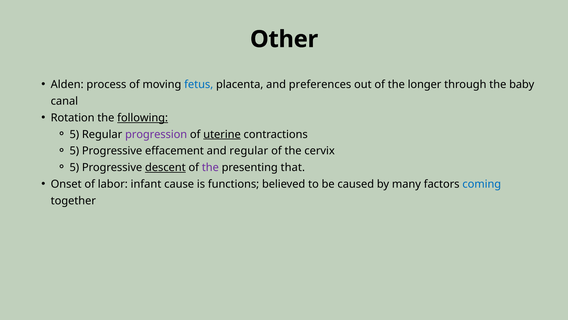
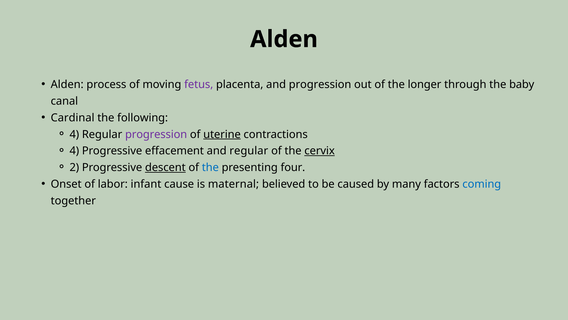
Other: Other -> Alden (284, 39)
fetus colour: blue -> purple (199, 84)
and preferences: preferences -> progression (320, 84)
Rotation: Rotation -> Cardinal (73, 118)
following underline: present -> none (143, 118)
5: 5 -> 4 (74, 134)
5: 5 -> 4 (74, 151)
cervix underline: none -> present (320, 151)
5: 5 -> 2 (74, 167)
the colour: purple -> blue (210, 167)
that: that -> four (293, 167)
functions: functions -> maternal (233, 184)
